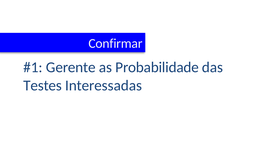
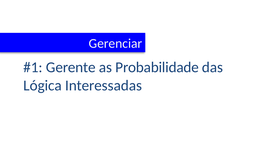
Confirmar: Confirmar -> Gerenciar (115, 43)
Testes: Testes -> Lógica (43, 86)
